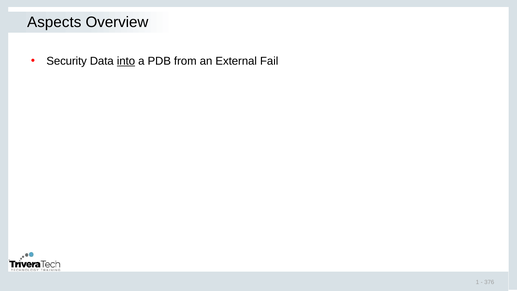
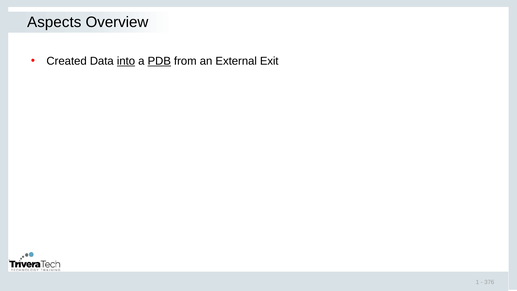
Security: Security -> Created (67, 61)
PDB underline: none -> present (159, 61)
Fail: Fail -> Exit (269, 61)
